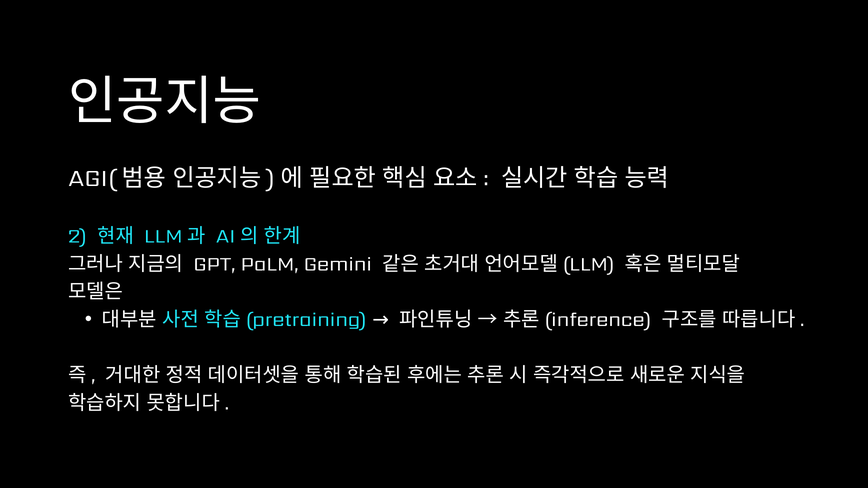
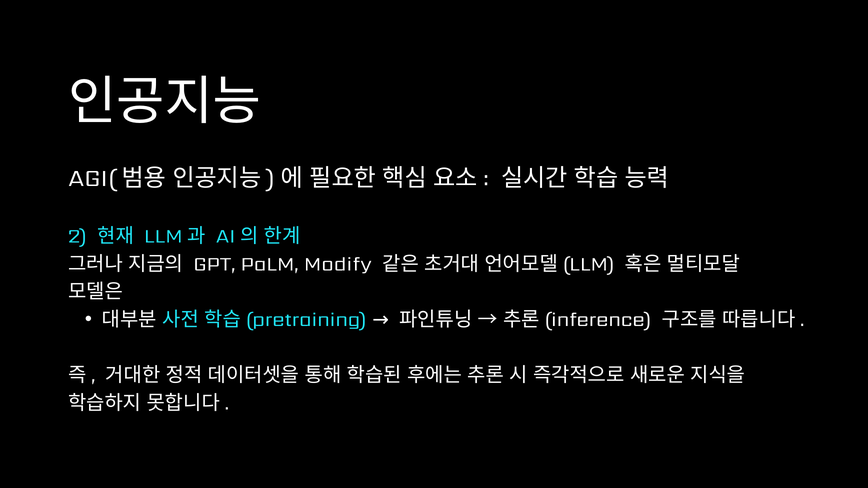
Gemini: Gemini -> Modify (338, 264)
